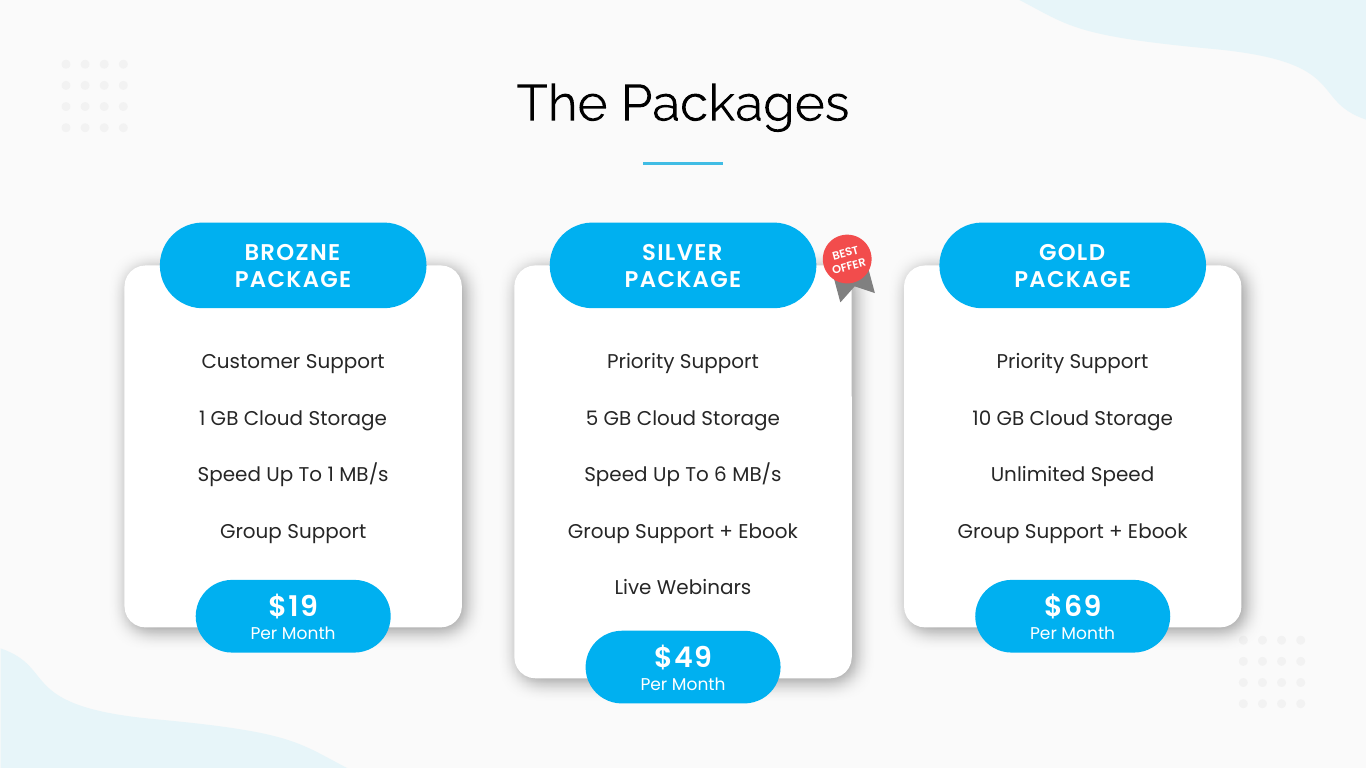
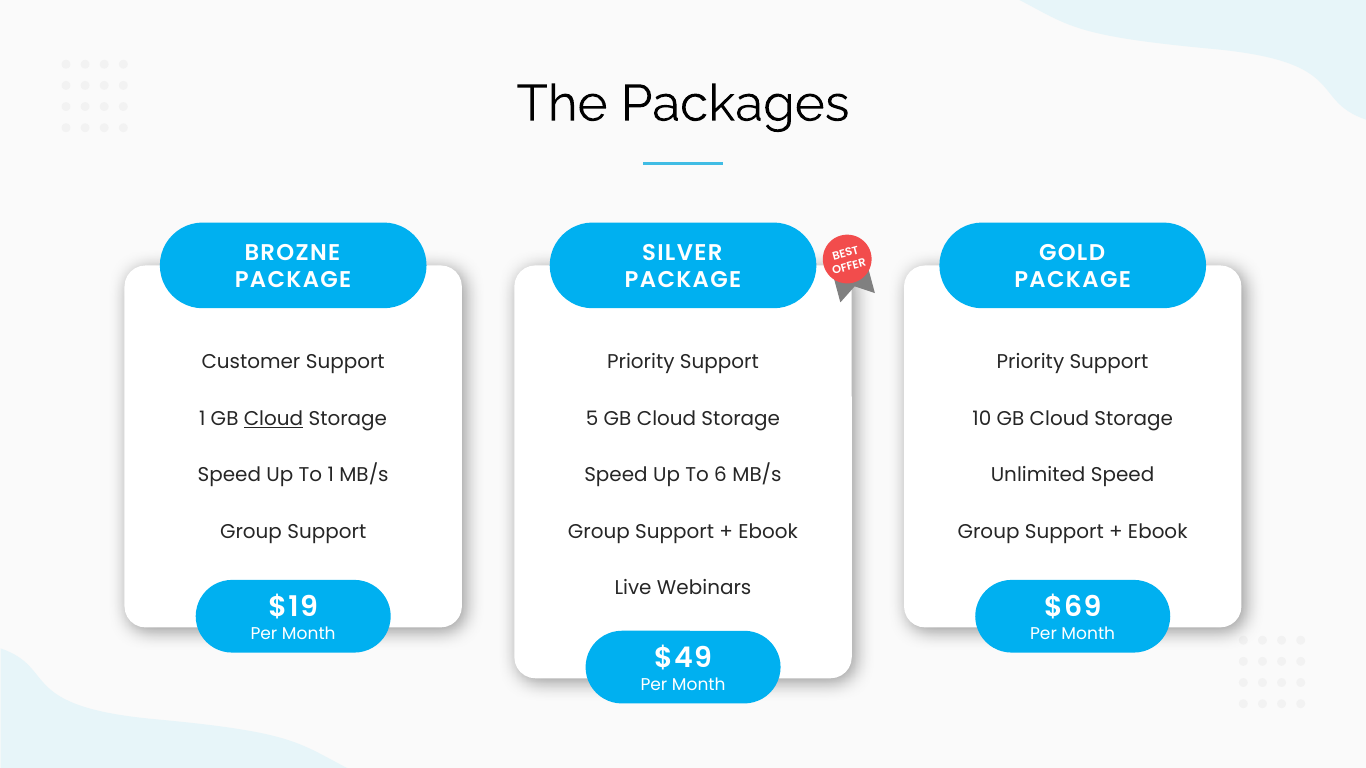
Cloud underline: none -> present (274, 419)
